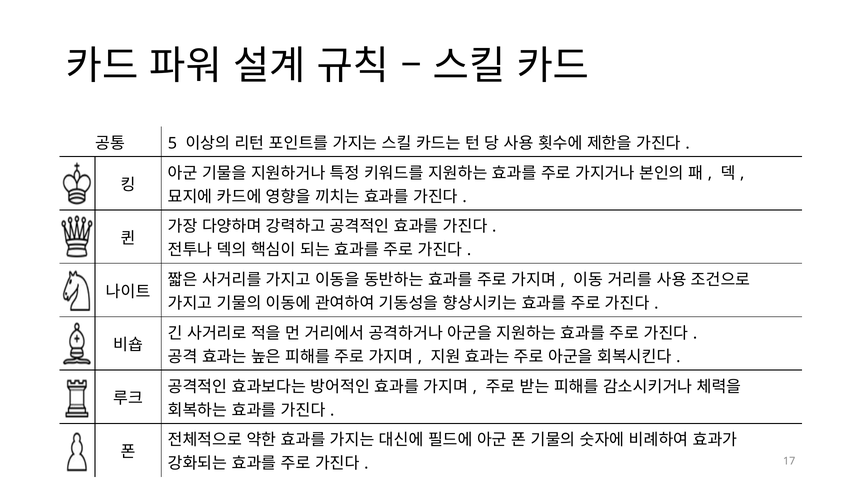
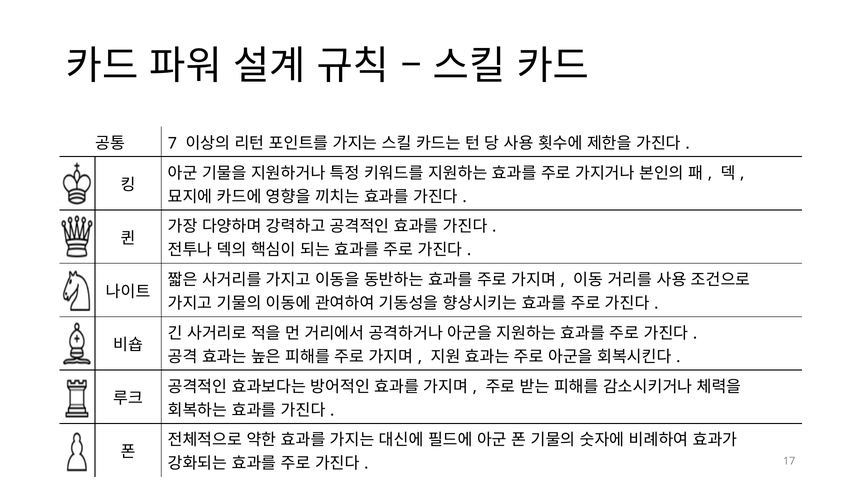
5: 5 -> 7 (172, 143)
